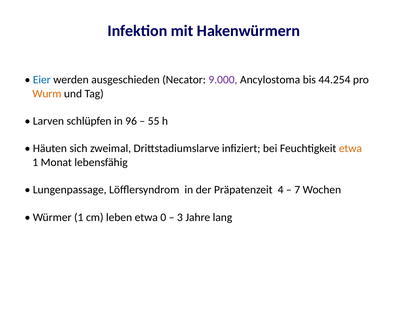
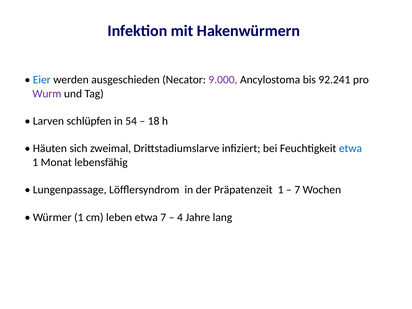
44.254: 44.254 -> 92.241 (334, 80)
Wurm colour: orange -> purple (47, 94)
96: 96 -> 54 (131, 121)
55: 55 -> 18 (154, 121)
etwa colour: orange -> blue (350, 149)
Präpatenzeit 4: 4 -> 1 (281, 190)
etwa 0: 0 -> 7 (163, 217)
3: 3 -> 4 (180, 217)
